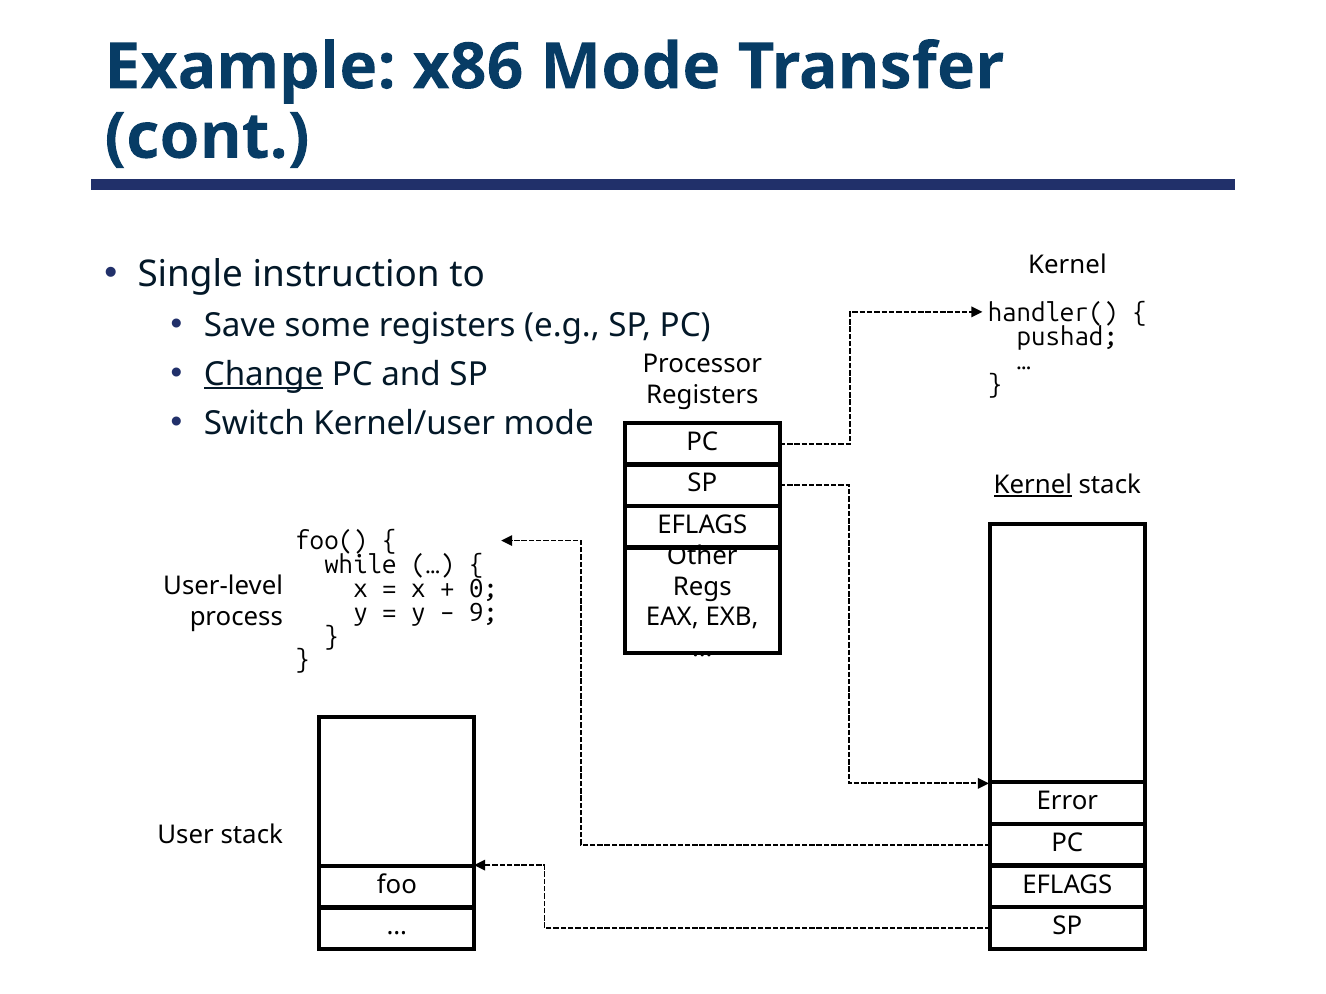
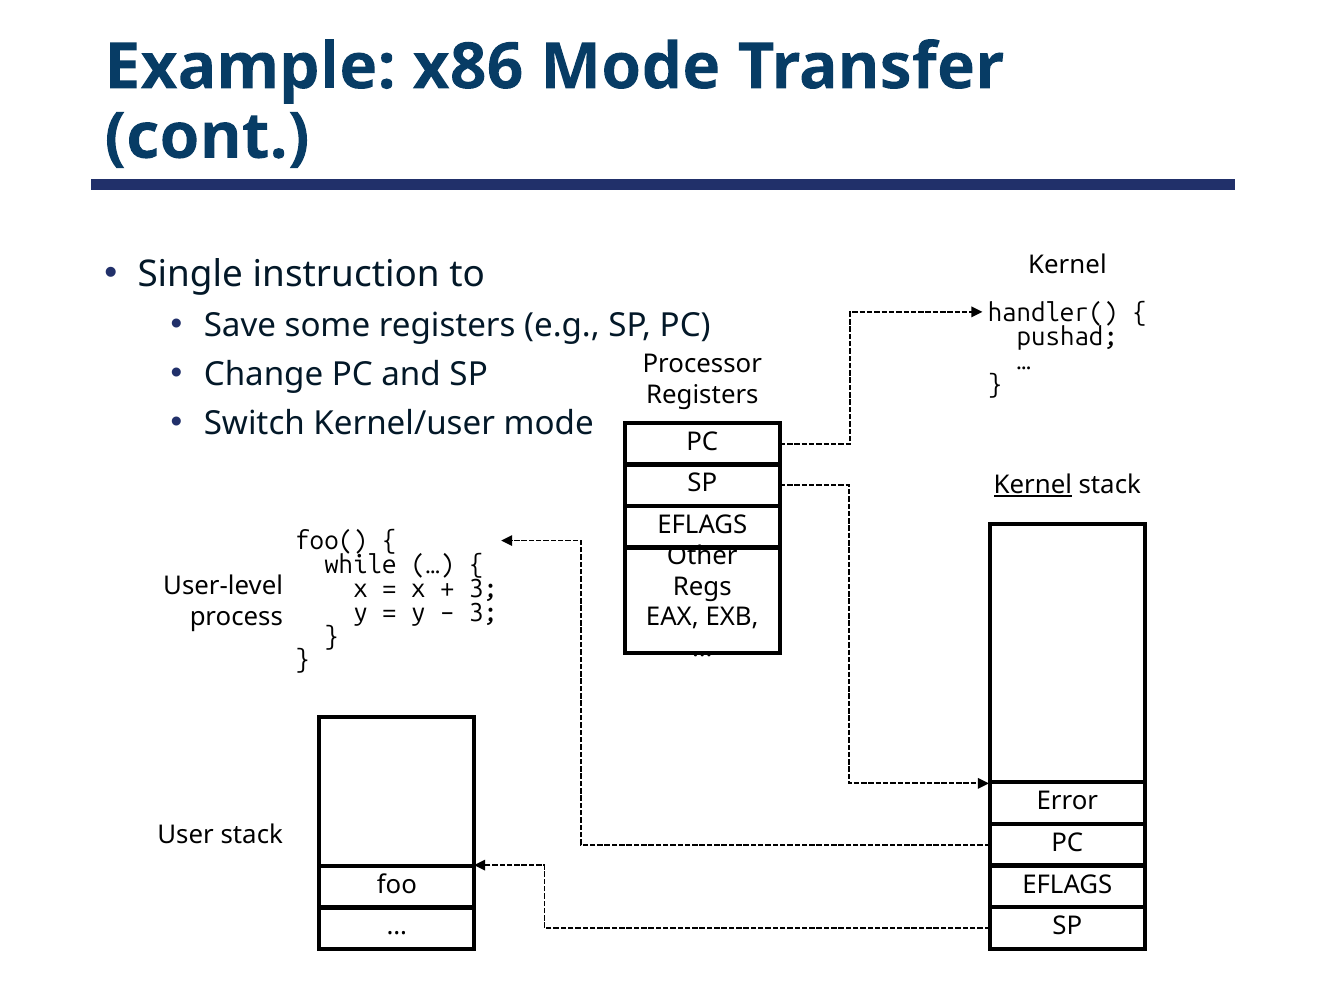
Change underline: present -> none (264, 374)
0: 0 -> 3 (483, 589)
9: 9 -> 3 (483, 613)
